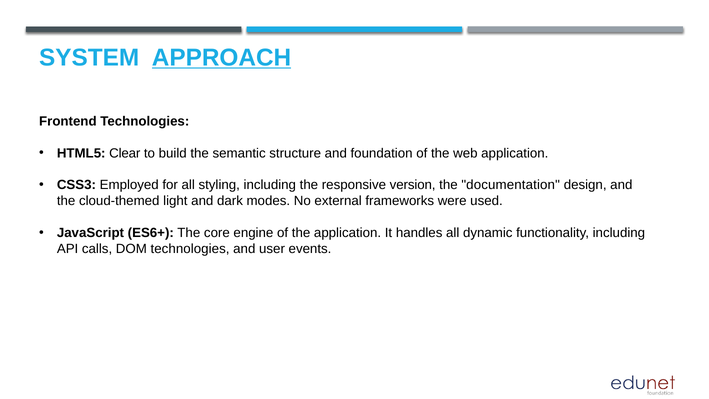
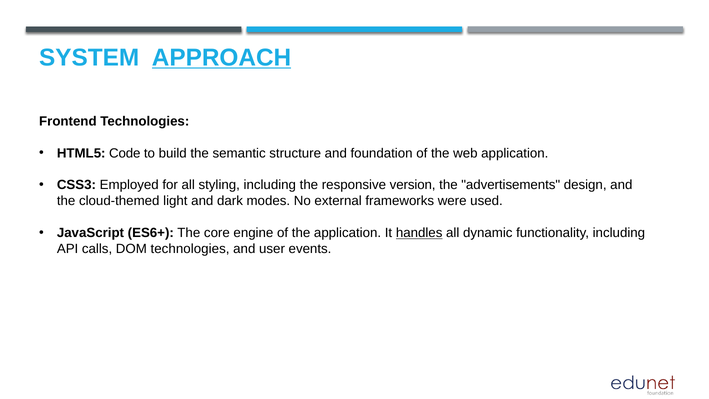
Clear: Clear -> Code (125, 153)
documentation: documentation -> advertisements (511, 185)
handles underline: none -> present (419, 233)
